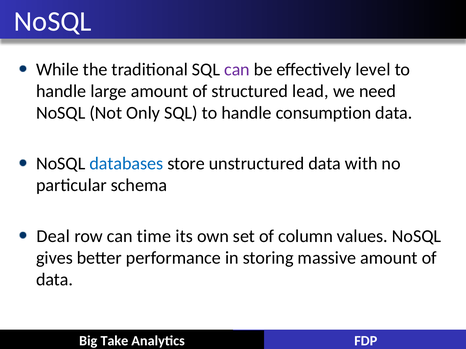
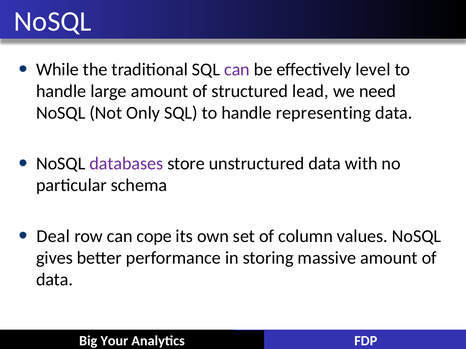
consumption: consumption -> representing (323, 113)
databases colour: blue -> purple (126, 164)
time: time -> cope (154, 236)
Take: Take -> Your (114, 341)
